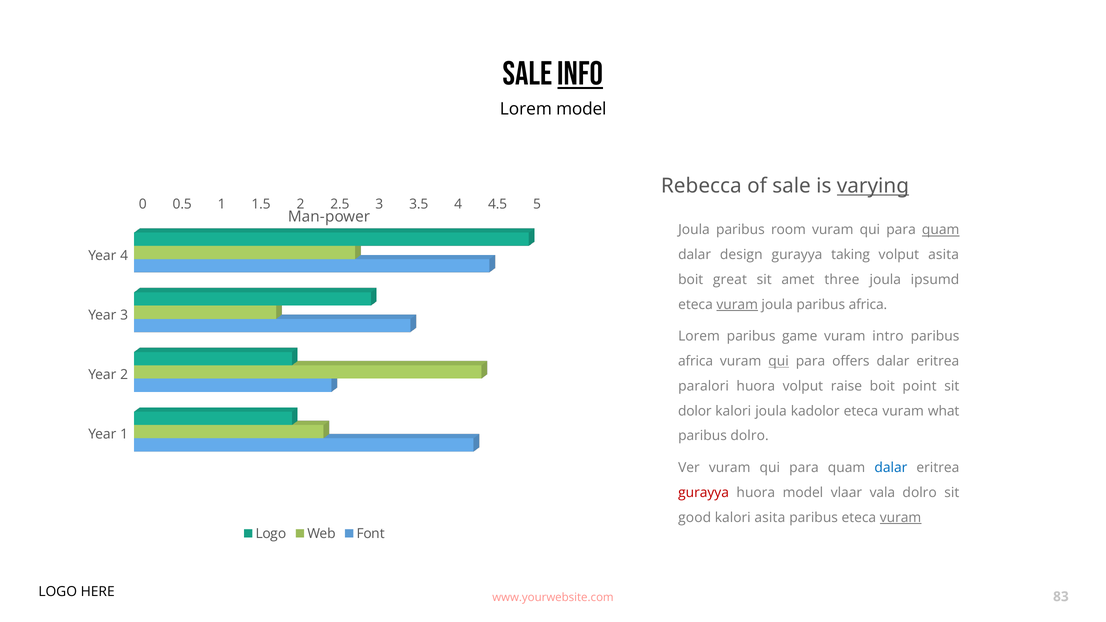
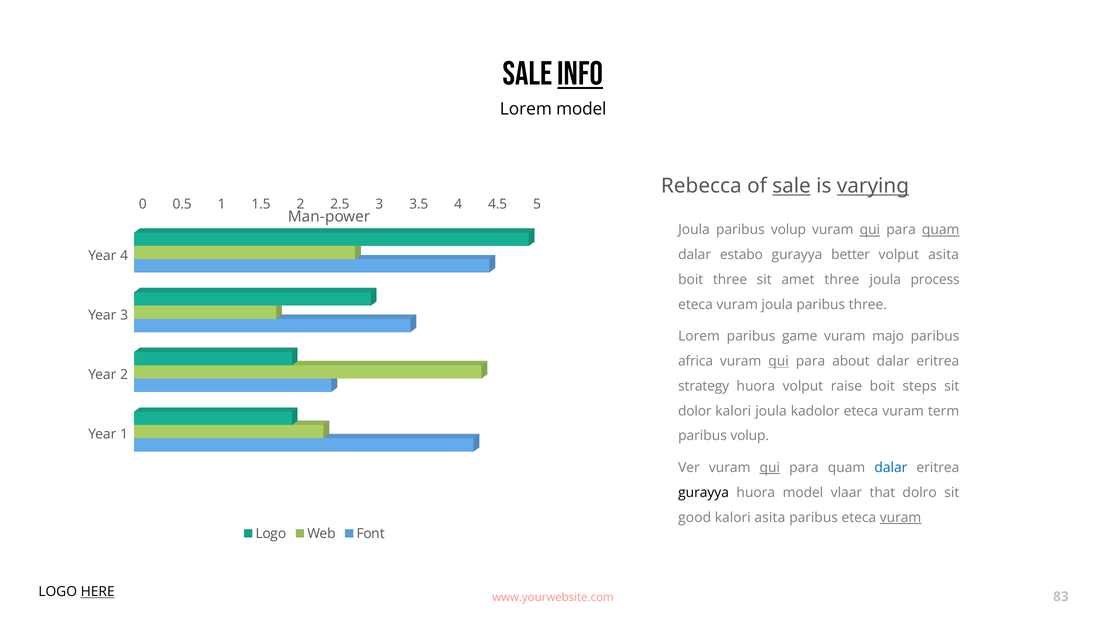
sale underline: none -> present (792, 186)
Joula paribus room: room -> volup (788, 230)
qui underline: none -> present (870, 230)
design: design -> estabo (741, 255)
taking: taking -> better (851, 255)
boit great: great -> three (730, 280)
ipsumd: ipsumd -> process (935, 280)
vuram underline: present -> none (737, 305)
joula paribus africa: africa -> three (868, 305)
intro: intro -> majo (888, 336)
offers: offers -> about (851, 361)
paralori: paralori -> strategy (704, 386)
point: point -> steps (920, 386)
what: what -> term (944, 411)
dolro: dolro -> volup (750, 436)
qui underline: none -> present (770, 468)
gurayya colour: red -> black (704, 493)
vala: vala -> that (882, 493)
HERE underline: none -> present (98, 592)
